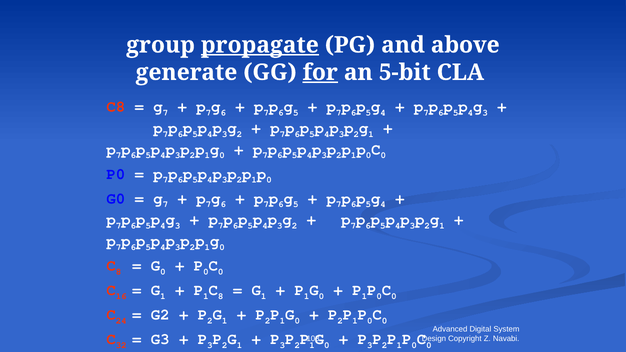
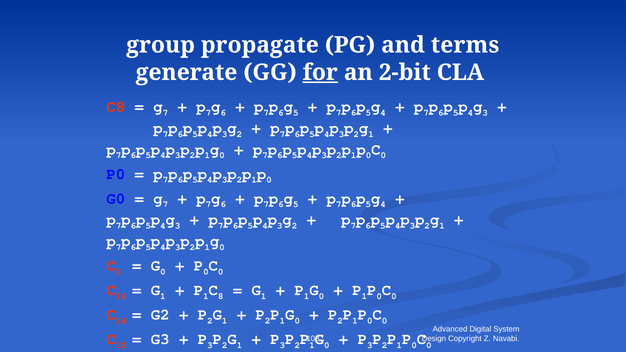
propagate underline: present -> none (260, 45)
above: above -> terms (465, 45)
5-bit: 5-bit -> 2-bit (405, 72)
